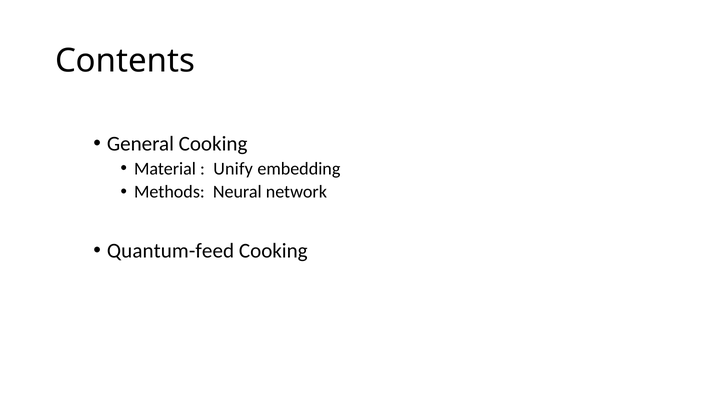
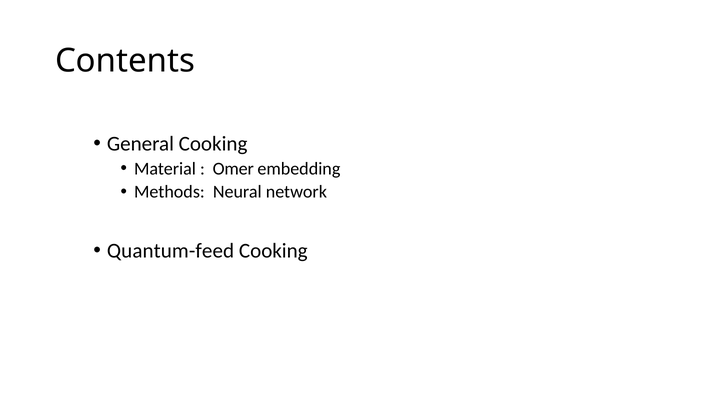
Unify: Unify -> Omer (233, 169)
